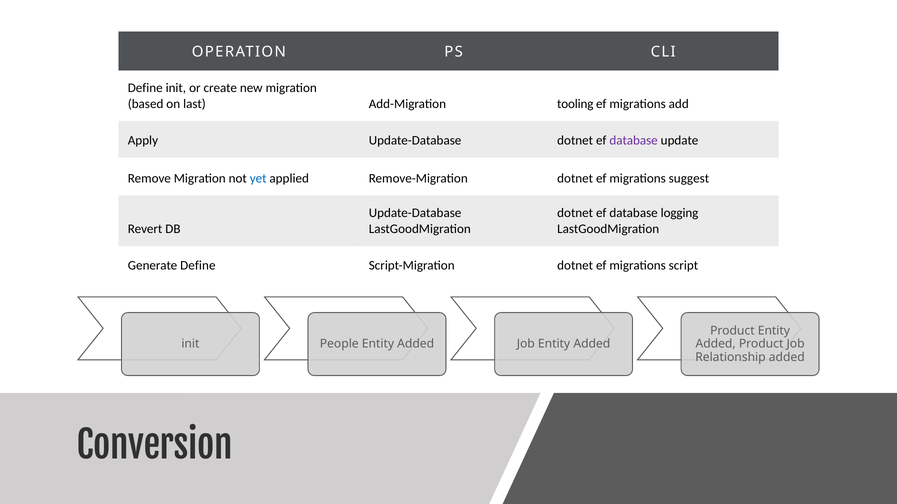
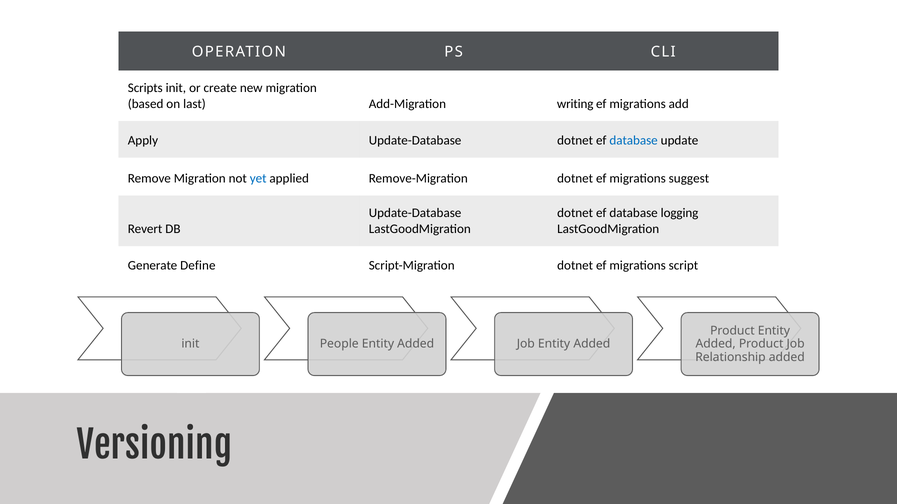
Define: Define -> Scripts (145, 88)
tooling: tooling -> writing (575, 104)
database colour: purple -> blue (634, 141)
Conversion: Conversion -> Versioning (154, 447)
